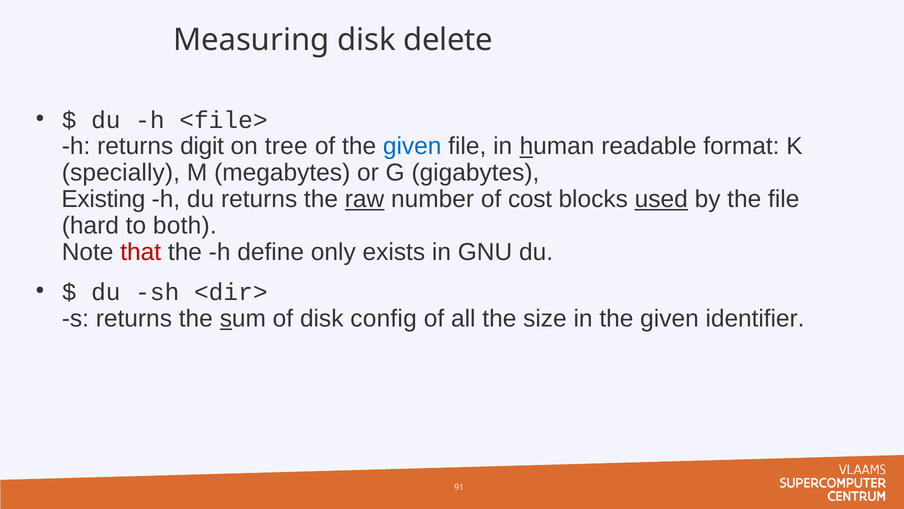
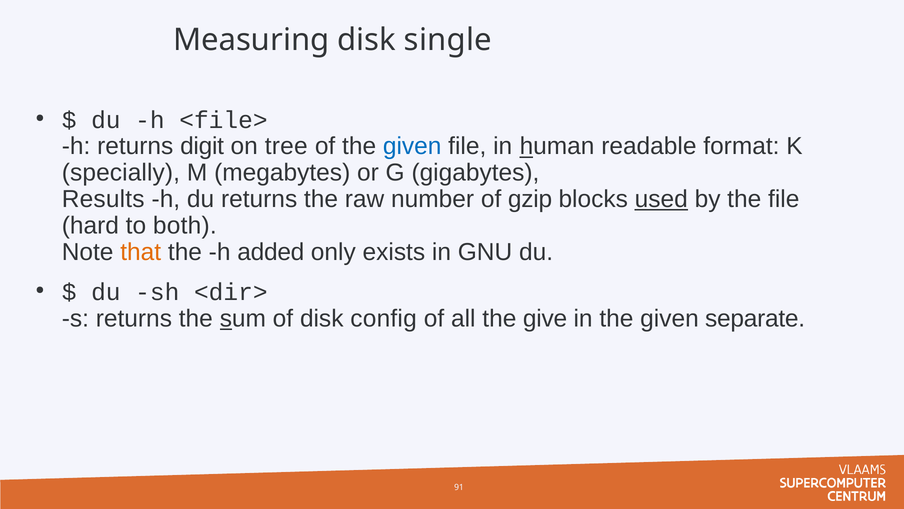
delete: delete -> single (448, 40)
Existing: Existing -> Results (103, 199)
raw underline: present -> none (365, 199)
cost: cost -> gzip (530, 199)
that colour: red -> orange (141, 252)
define: define -> added (271, 252)
size: size -> give (545, 318)
identifier: identifier -> separate (755, 318)
